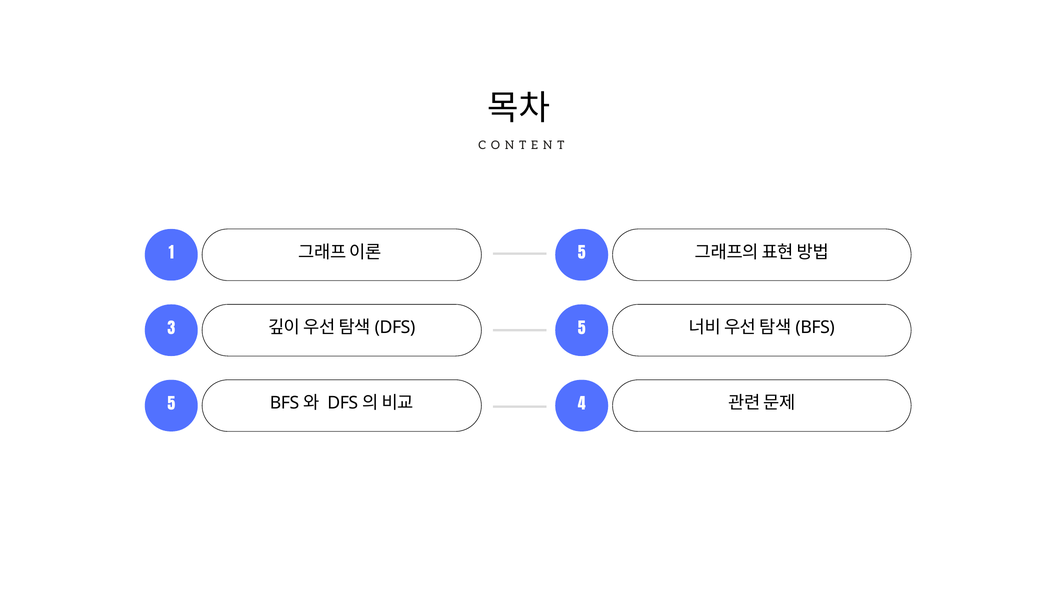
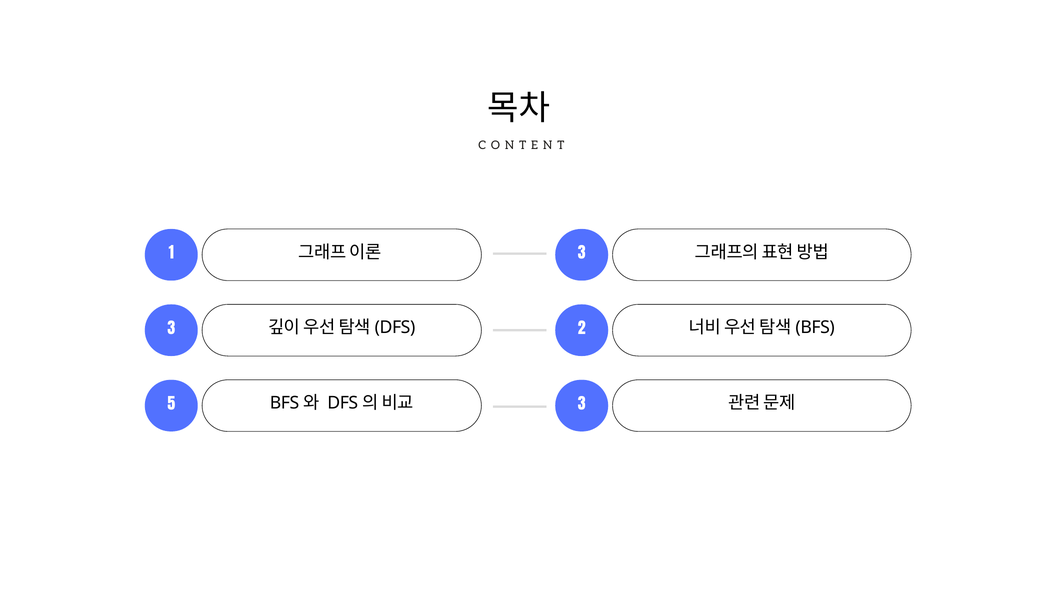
1 5: 5 -> 3 (582, 253)
3 5: 5 -> 2 (582, 329)
5 4: 4 -> 3 (582, 404)
